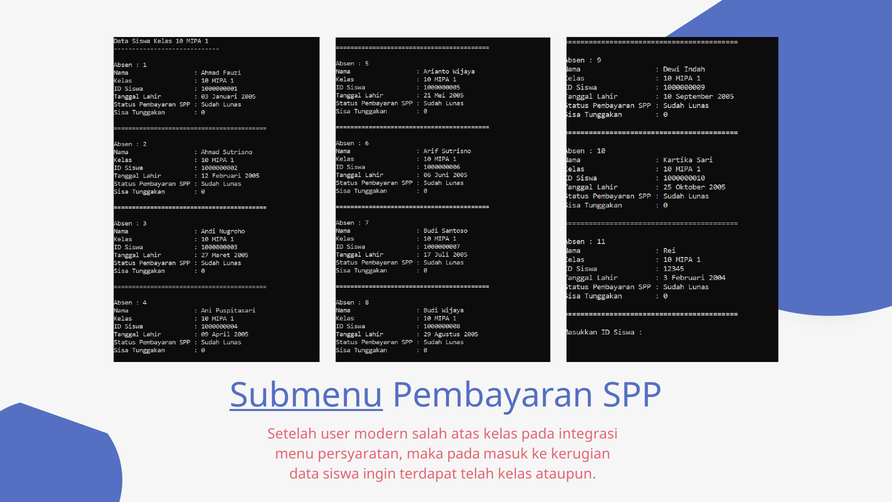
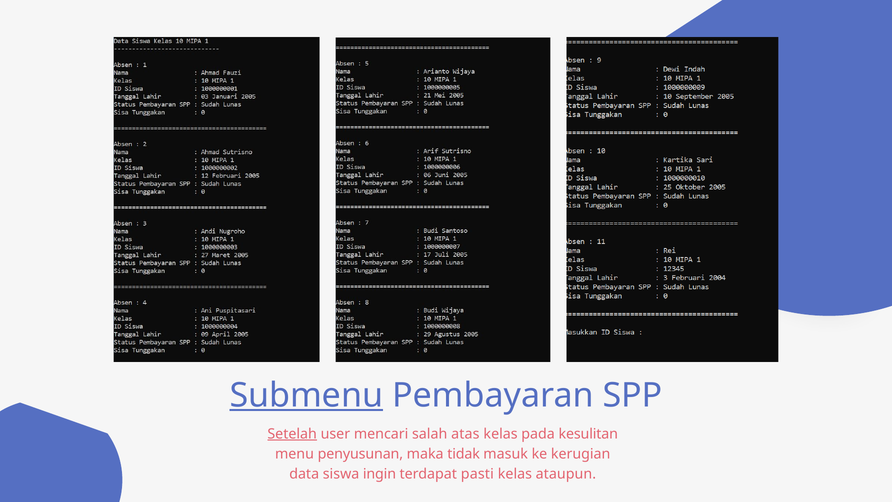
Setelah underline: none -> present (292, 434)
modern: modern -> mencari (381, 434)
integrasi: integrasi -> kesulitan (588, 434)
persyaratan: persyaratan -> penyusunan (360, 454)
maka pada: pada -> tidak (464, 454)
telah: telah -> pasti (477, 474)
